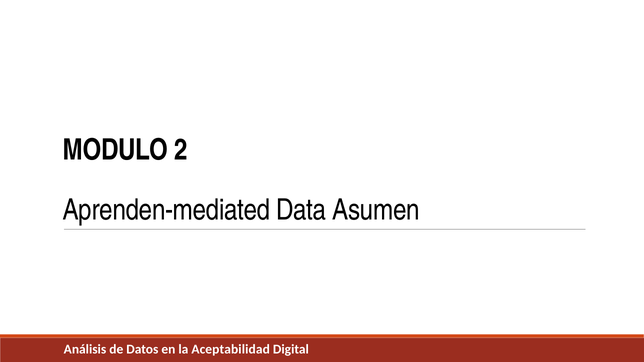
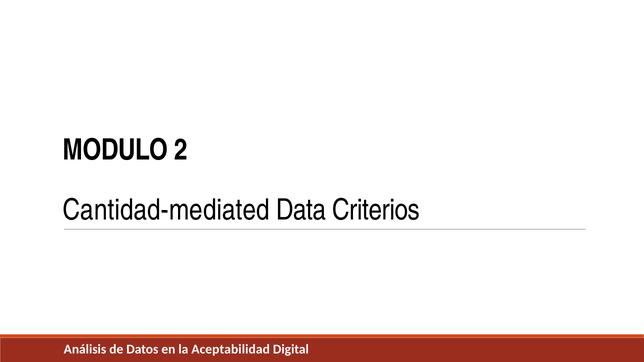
Aprenden-mediated: Aprenden-mediated -> Cantidad-mediated (166, 210)
Asumen: Asumen -> Criterios (376, 210)
